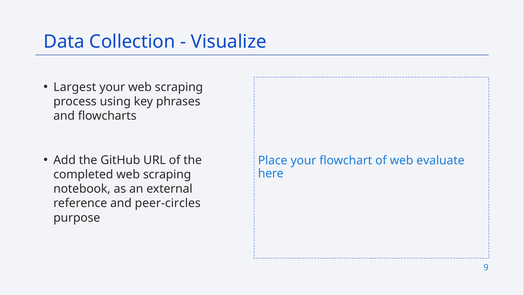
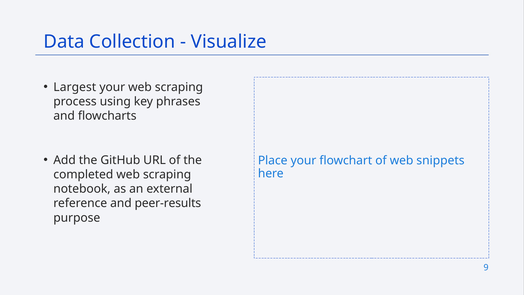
evaluate: evaluate -> snippets (440, 160)
peer-circles: peer-circles -> peer-results (168, 203)
